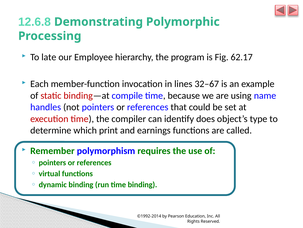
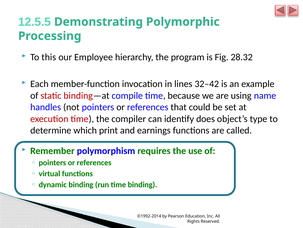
12.6.8: 12.6.8 -> 12.5.5 (34, 22)
late: late -> this (49, 57)
62.17: 62.17 -> 28.32 (242, 57)
32–67: 32–67 -> 32–42 (207, 84)
